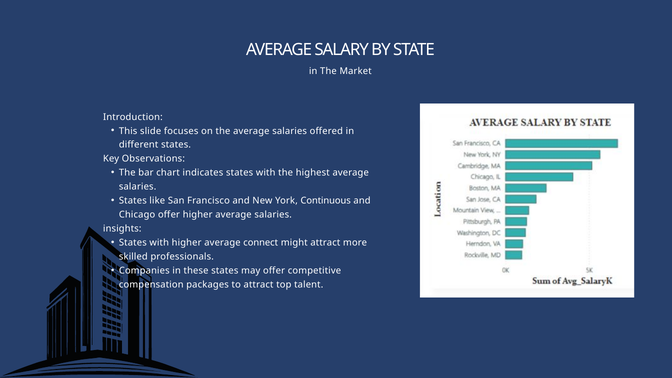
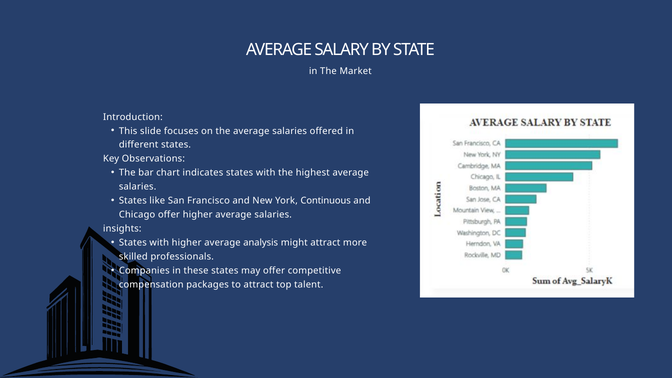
connect: connect -> analysis (261, 243)
